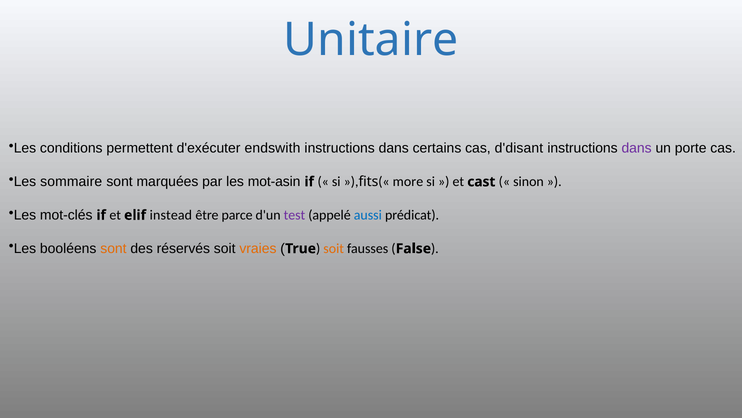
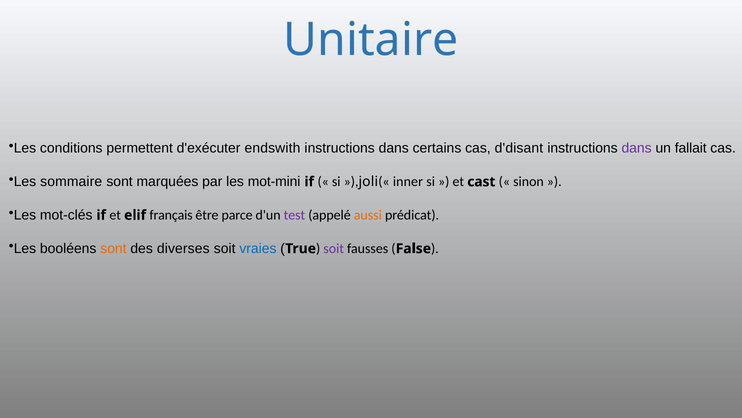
porte: porte -> fallait (691, 148)
mot-asin: mot-asin -> mot-mini (274, 181)
fits: fits -> joli (368, 181)
more: more -> inner (408, 181)
instead: instead -> français (171, 215)
aussi colour: blue -> orange (368, 215)
réservés: réservés -> diverses (183, 248)
vraies colour: orange -> blue (258, 248)
soit colour: orange -> purple (334, 248)
